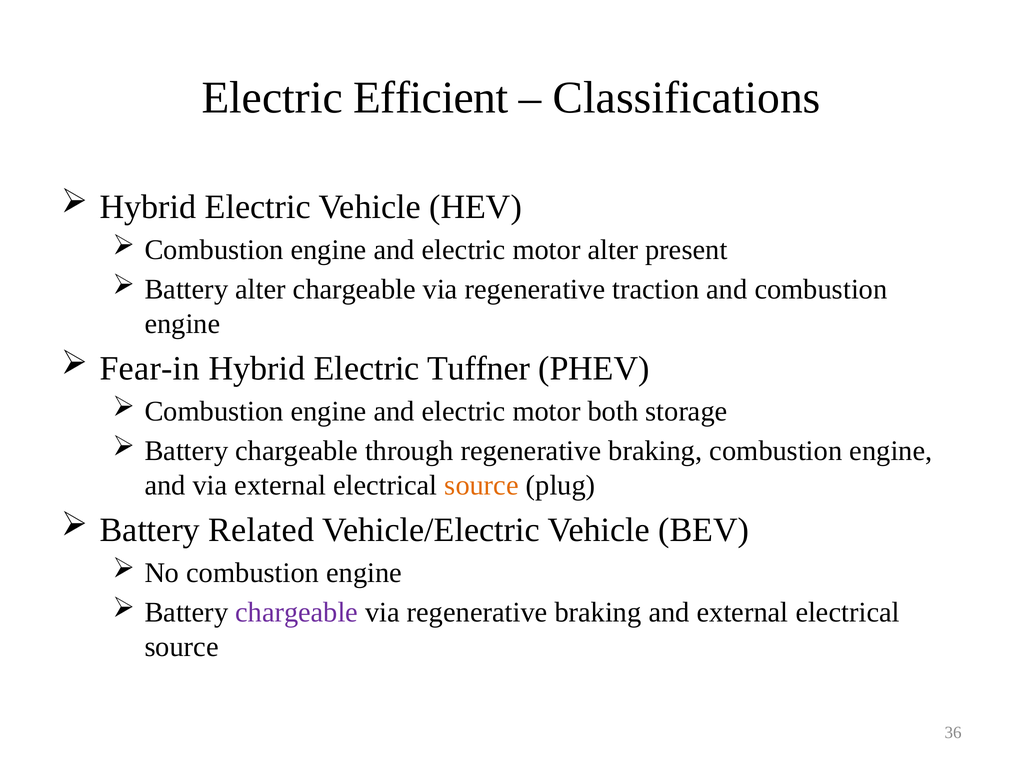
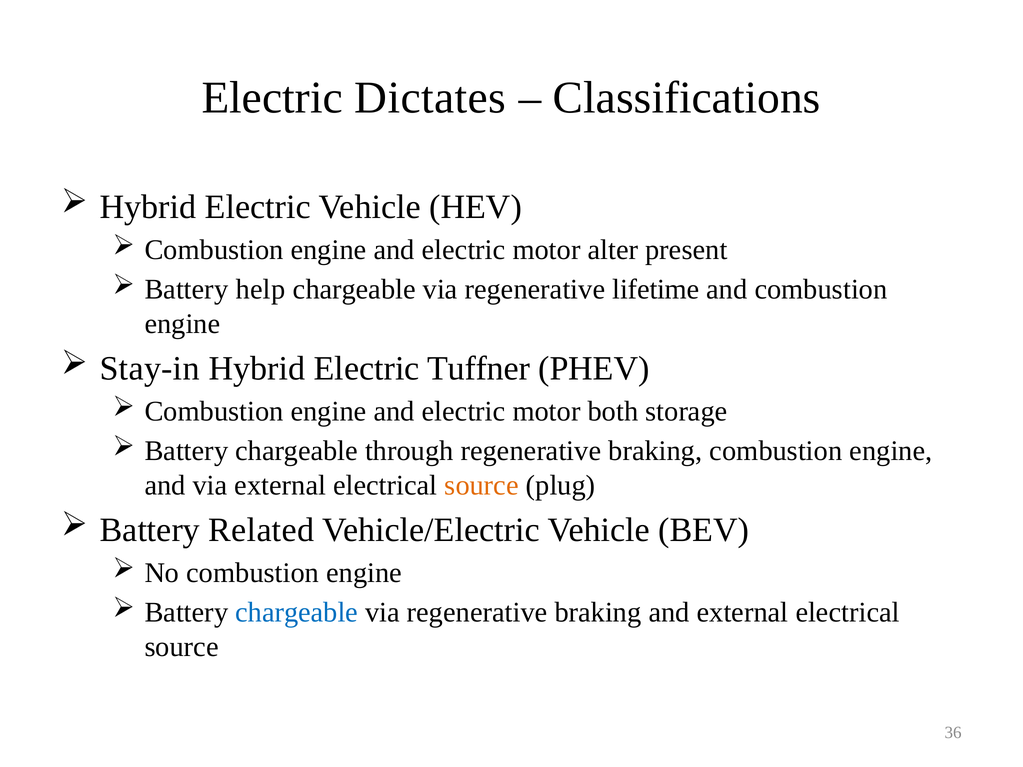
Efficient: Efficient -> Dictates (430, 98)
Battery alter: alter -> help (260, 290)
traction: traction -> lifetime (656, 290)
Fear-in: Fear-in -> Stay-in (150, 369)
chargeable colour: purple -> blue (297, 613)
